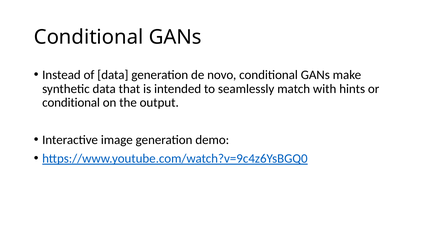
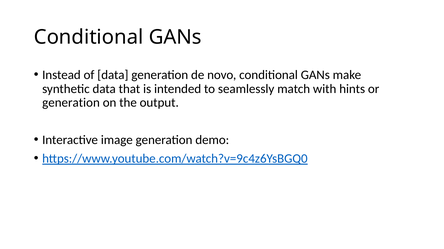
conditional: conditional -> generation (71, 103)
